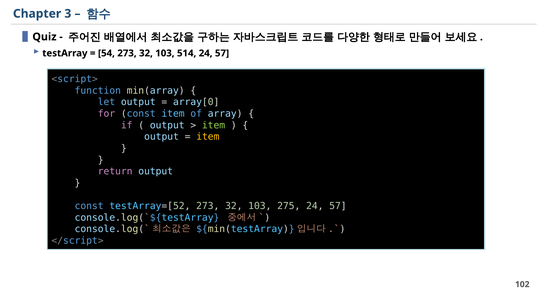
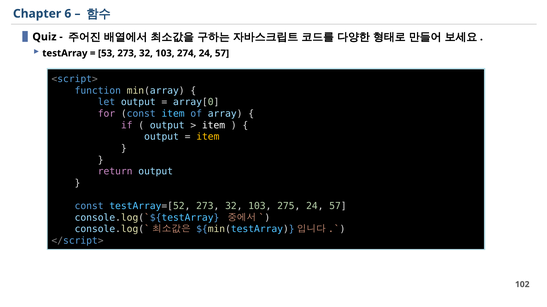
3: 3 -> 6 (68, 14)
54: 54 -> 53 (106, 53)
514: 514 -> 274 (187, 53)
item colour: light green -> white (214, 125)
